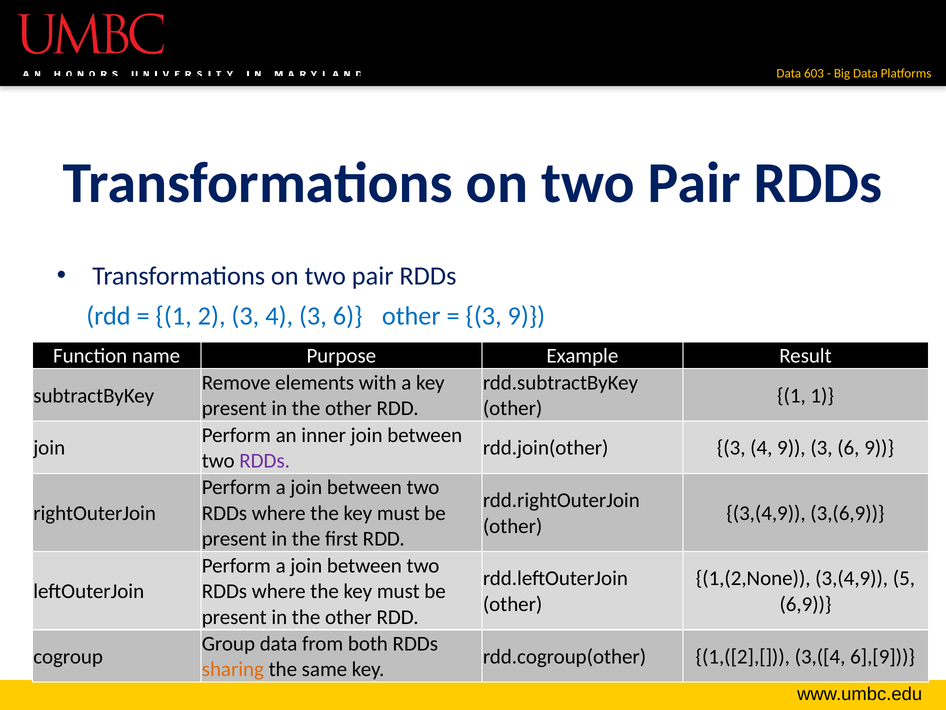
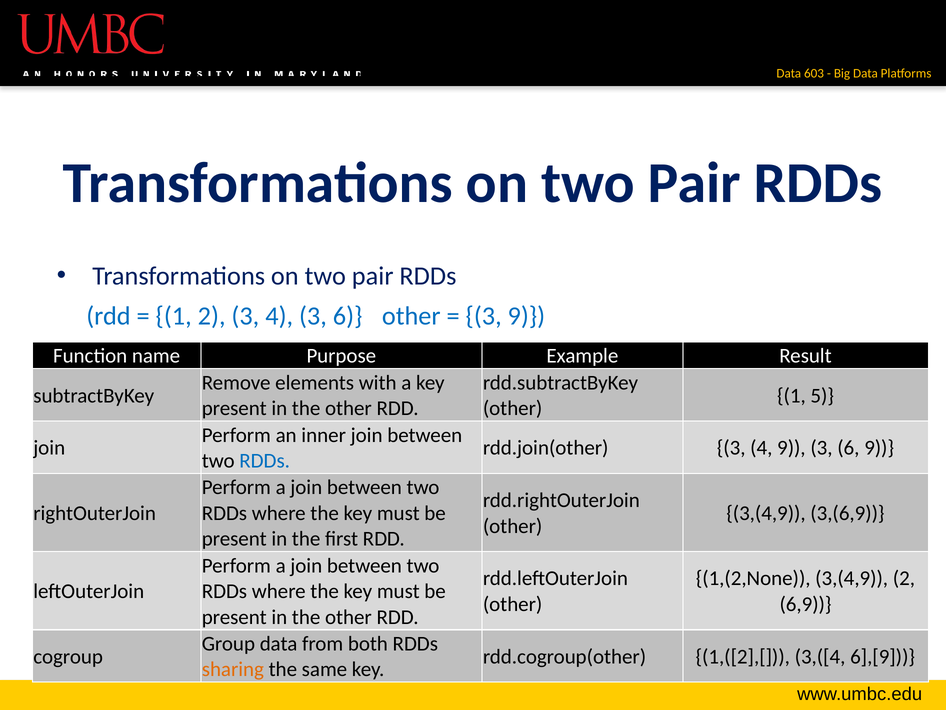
1 1: 1 -> 5 (822, 395)
RDDs colour: purple -> blue (265, 461)
3,(4,9 5: 5 -> 2 (904, 578)
